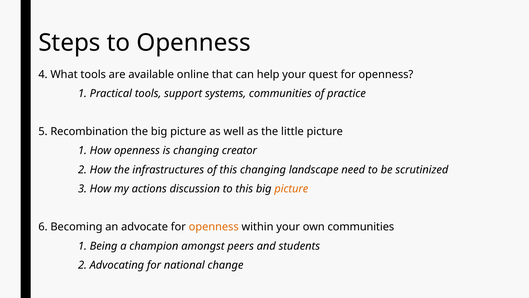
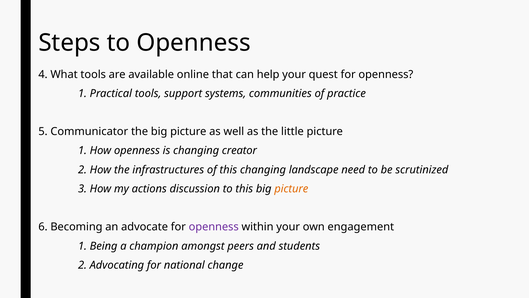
Recombination: Recombination -> Communicator (89, 131)
openness colour: orange -> purple (214, 227)
own communities: communities -> engagement (361, 227)
